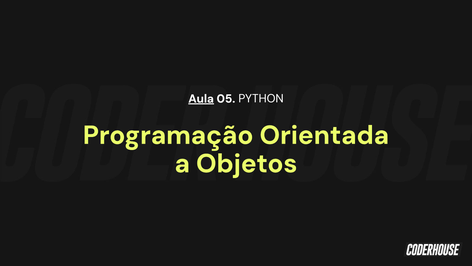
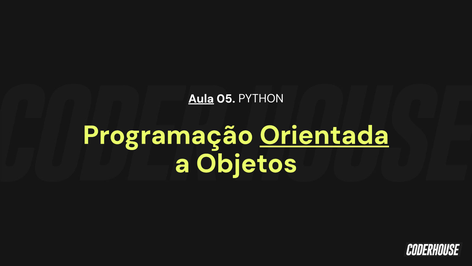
Orientada underline: none -> present (324, 135)
